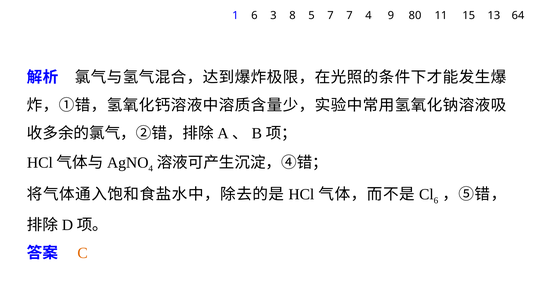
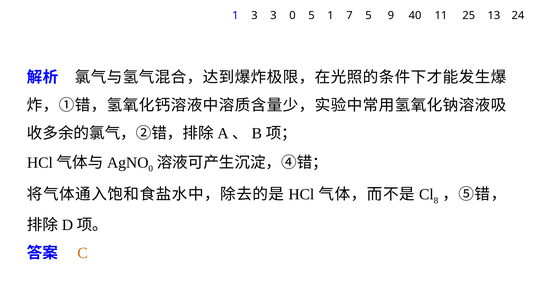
1 6: 6 -> 3 (254, 15)
3 8: 8 -> 0 (292, 15)
5 7: 7 -> 1 (330, 15)
7 4: 4 -> 5 (368, 15)
80: 80 -> 40 (415, 15)
15: 15 -> 25 (469, 15)
64: 64 -> 24 (518, 15)
4: 4 -> 0 (151, 169)
6: 6 -> 8 (436, 201)
